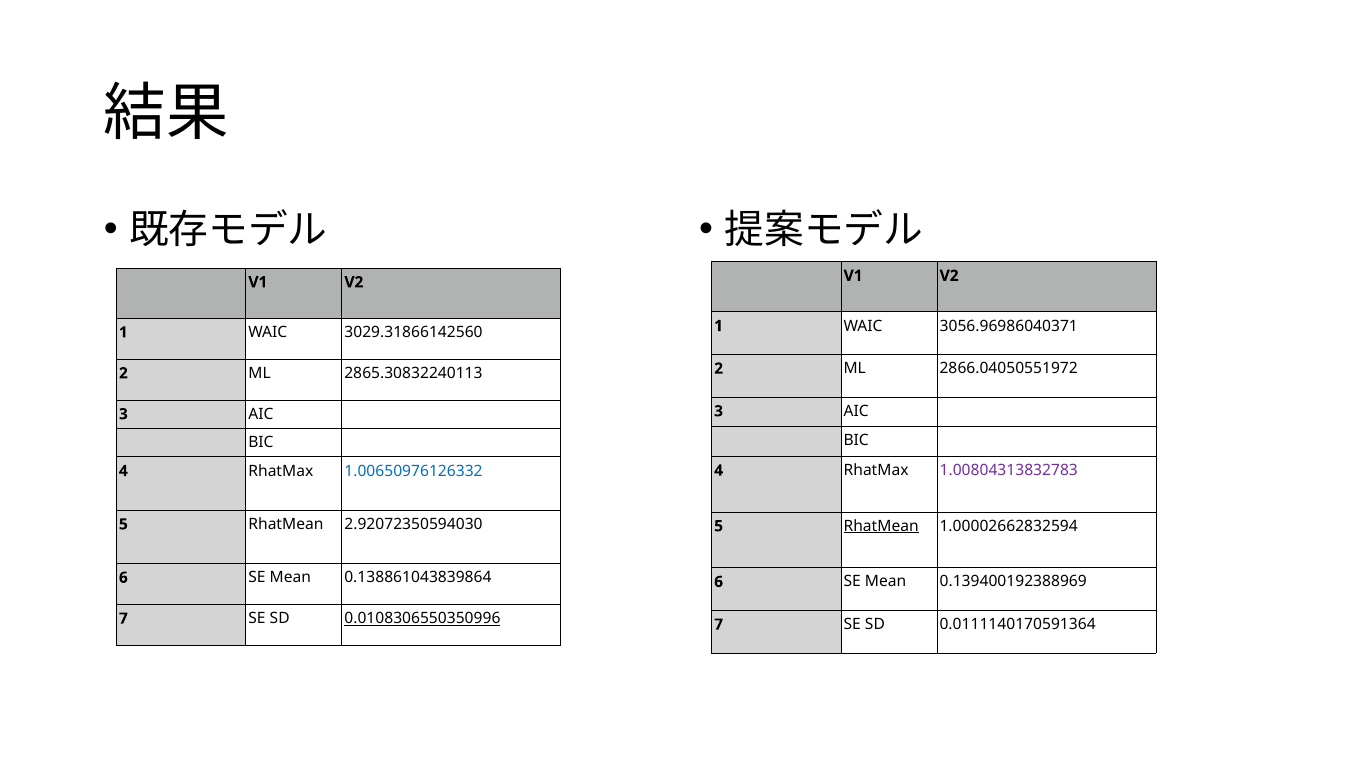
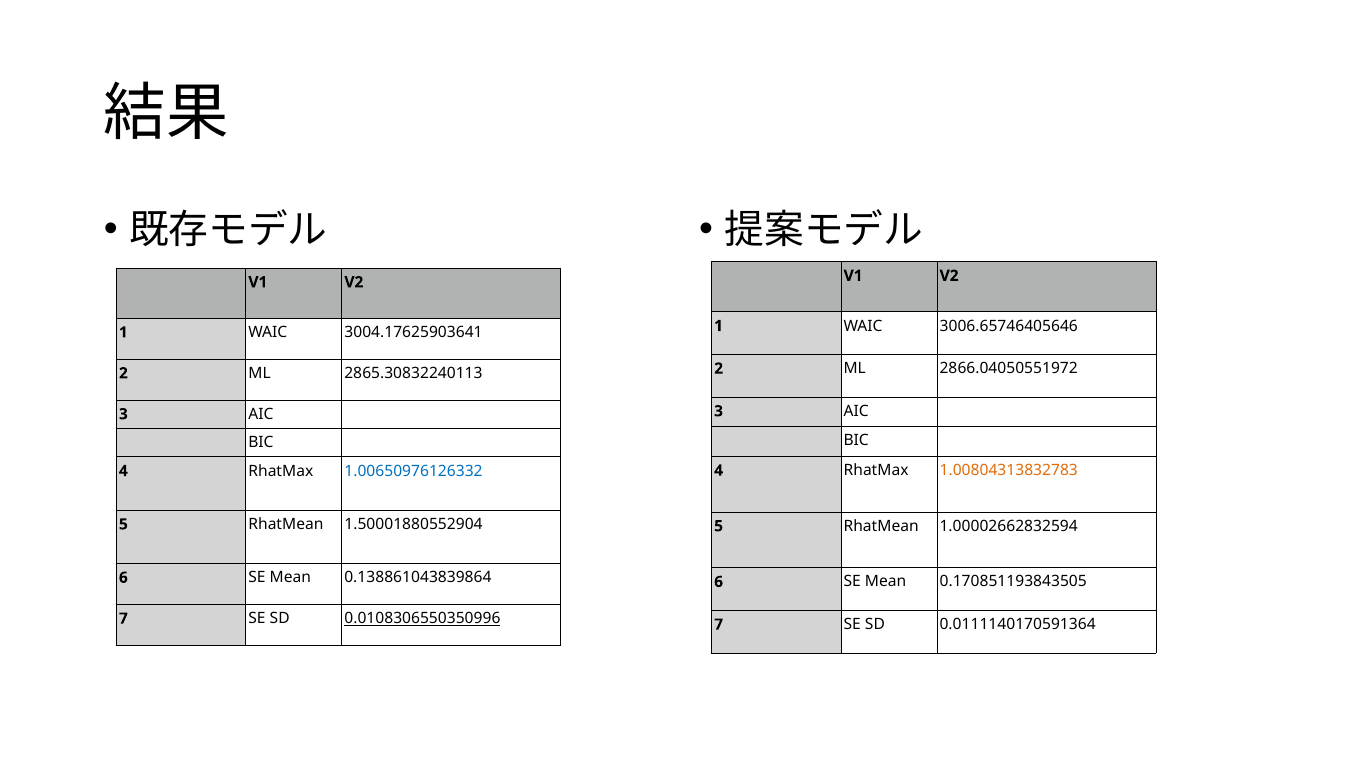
3056.96986040371: 3056.96986040371 -> 3006.65746405646 (1009, 326)
3029.31866142560: 3029.31866142560 -> 3004.17625903641 (414, 332)
1.00804313832783 colour: purple -> orange (1009, 470)
2.92072350594030: 2.92072350594030 -> 1.50001880552904 (414, 524)
RhatMean underline: present -> none (881, 526)
0.139400192388969: 0.139400192388969 -> 0.170851193843505 (1013, 581)
